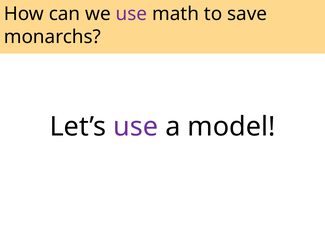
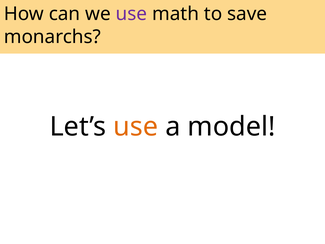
use colour: purple -> orange (136, 126)
